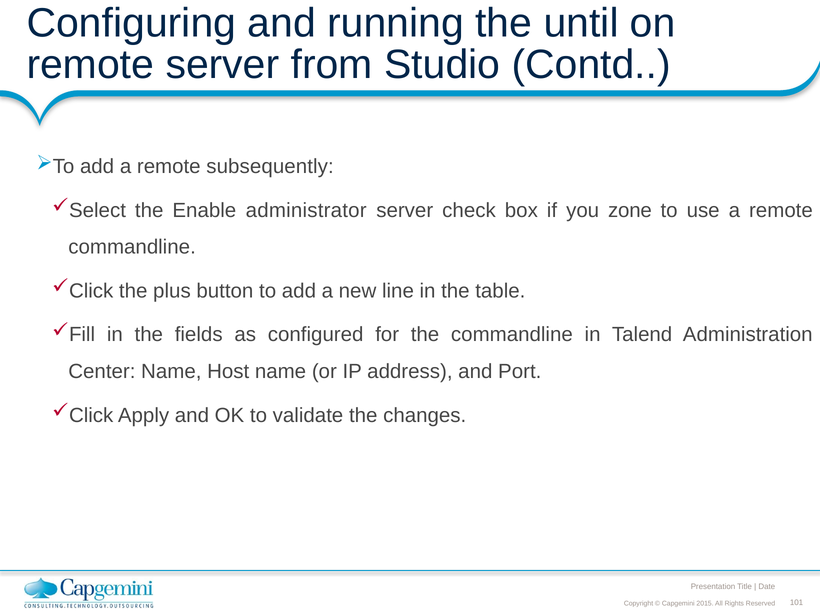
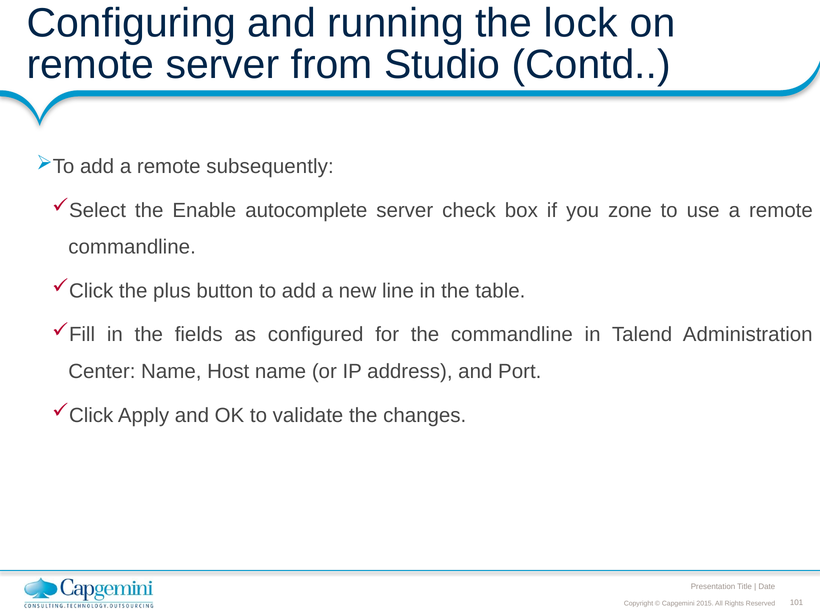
until: until -> lock (581, 23)
administrator: administrator -> autocomplete (306, 210)
